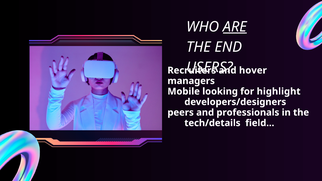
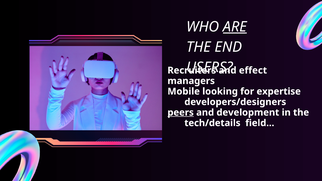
hover: hover -> effect (253, 70)
highlight: highlight -> expertise (279, 91)
peers underline: none -> present (181, 113)
professionals: professionals -> development (248, 113)
